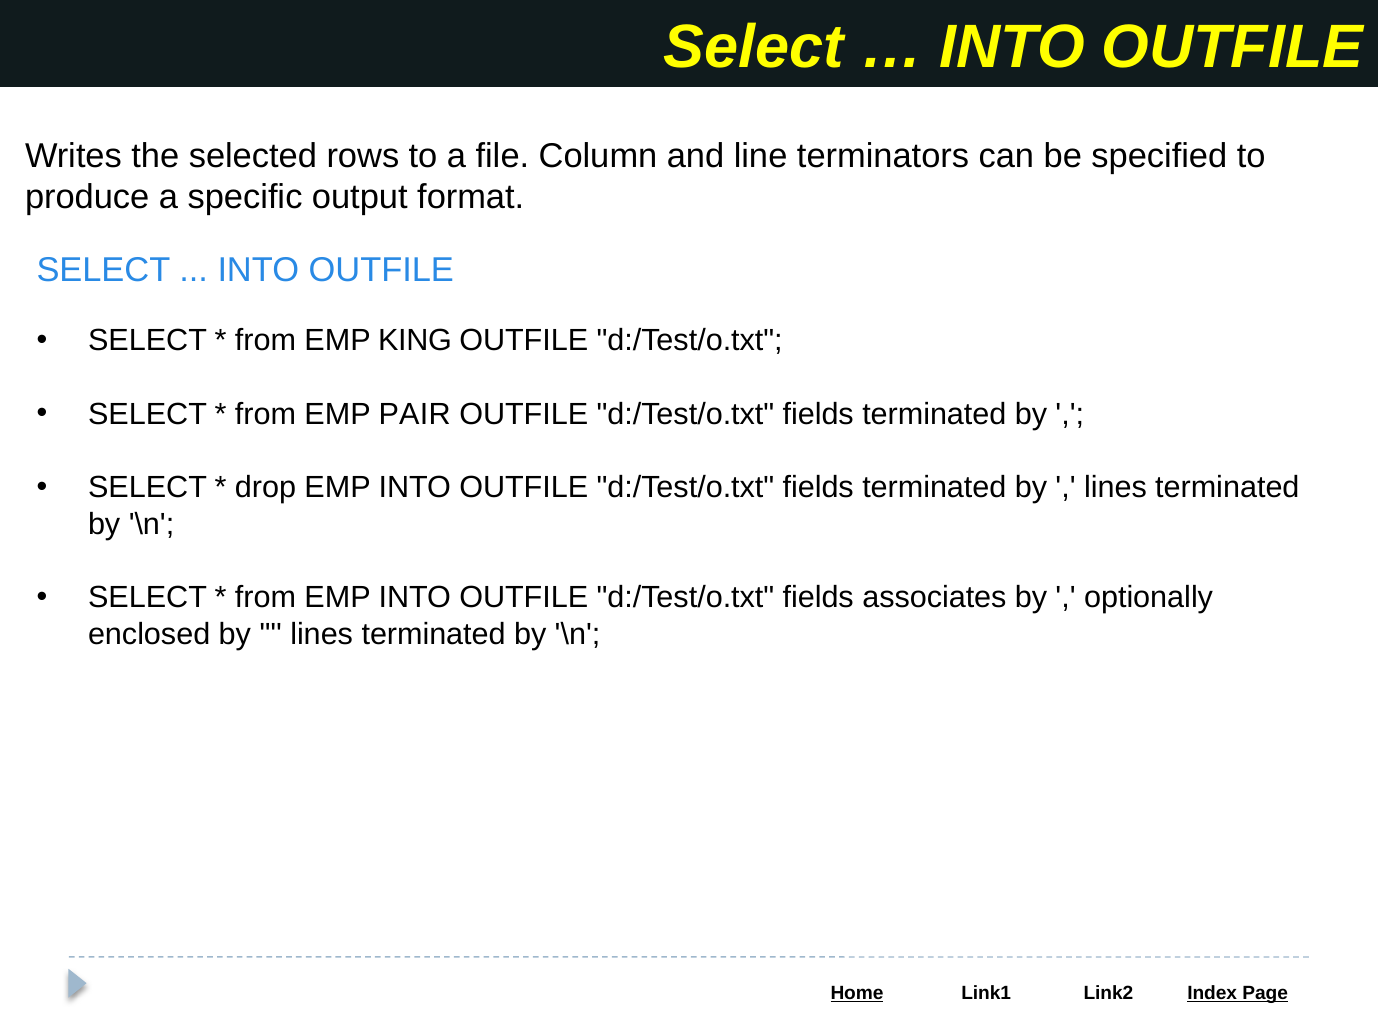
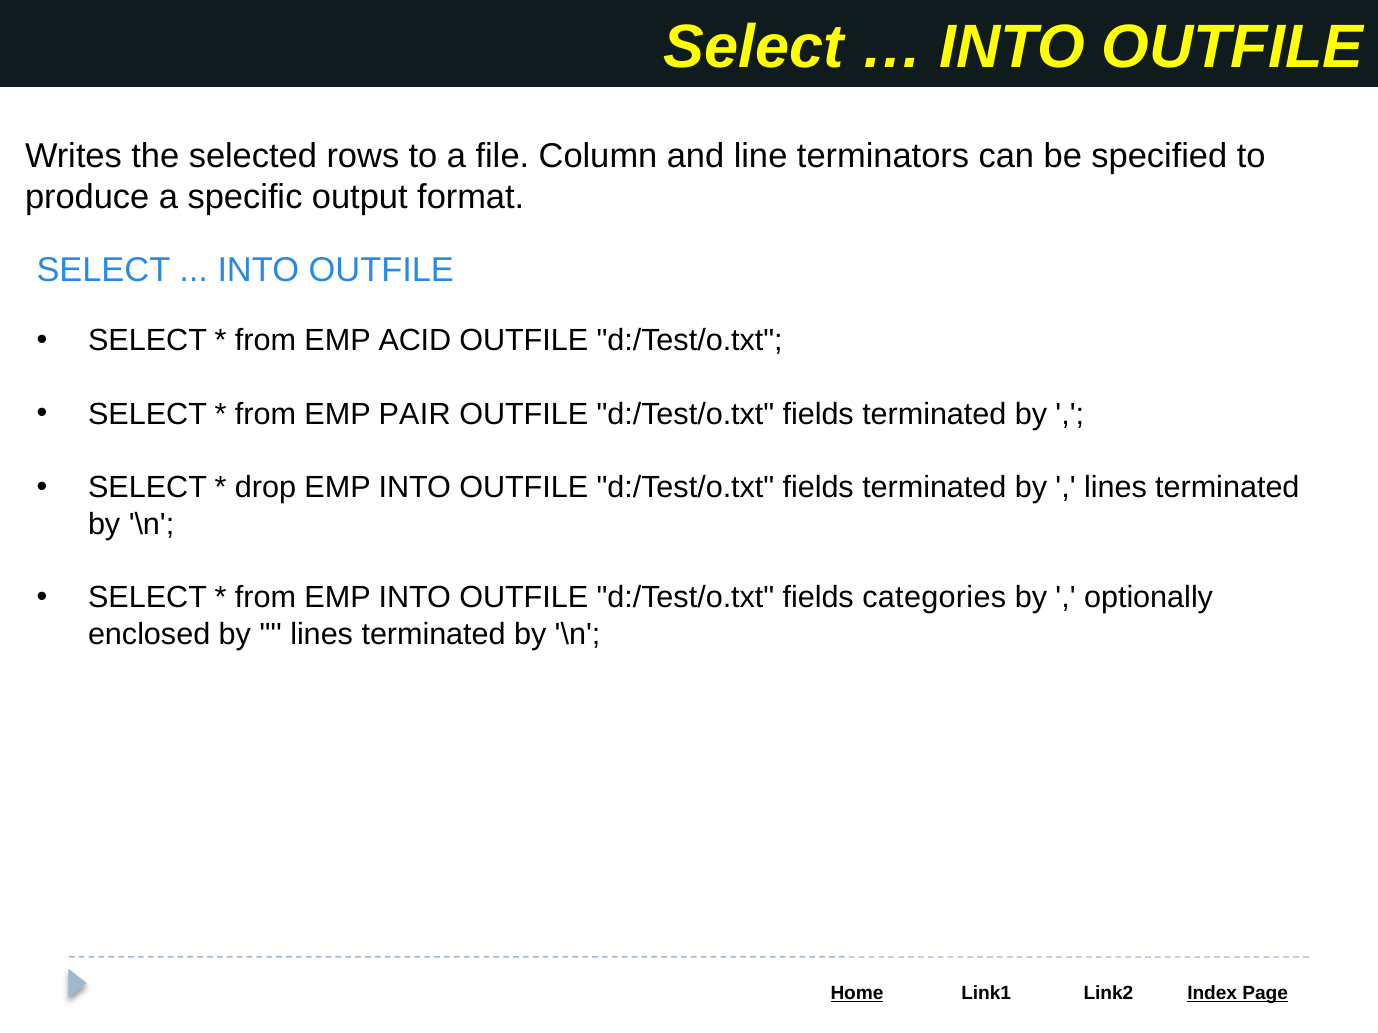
KING: KING -> ACID (415, 341)
associates: associates -> categories (934, 598)
